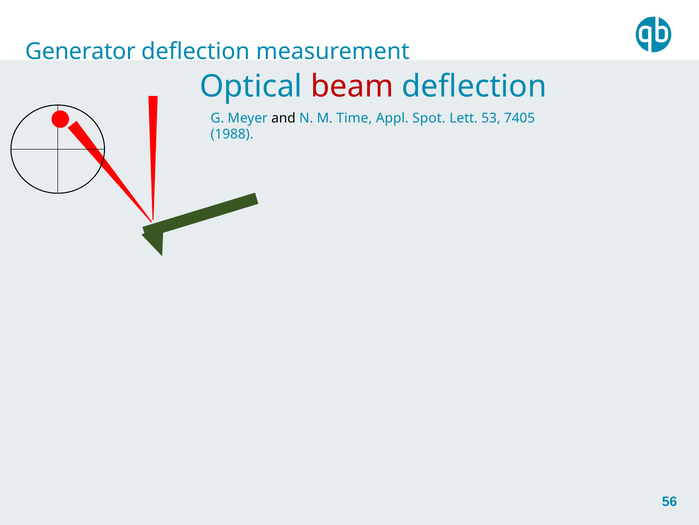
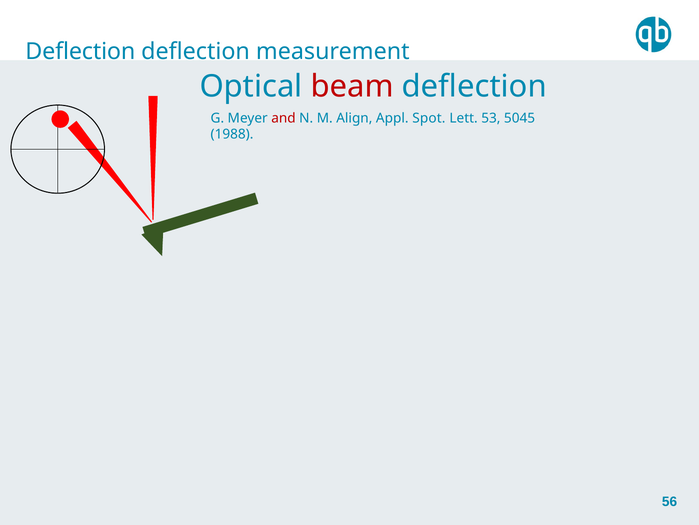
Generator: Generator -> Deflection (80, 52)
and colour: black -> red (283, 118)
Time: Time -> Align (354, 118)
7405: 7405 -> 5045 (520, 118)
